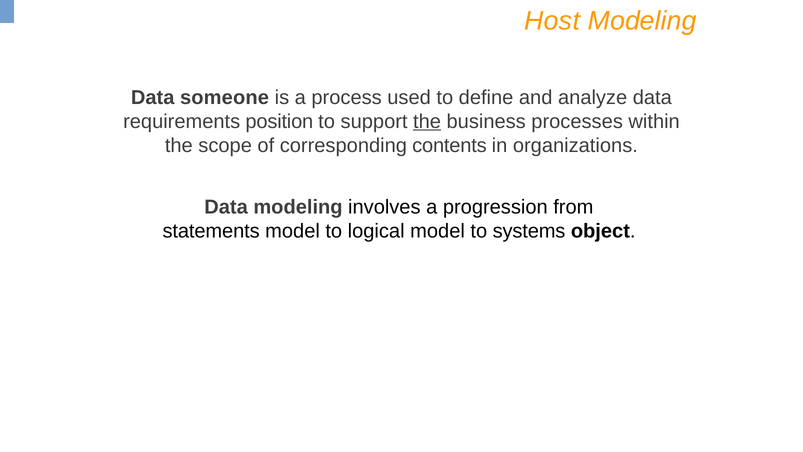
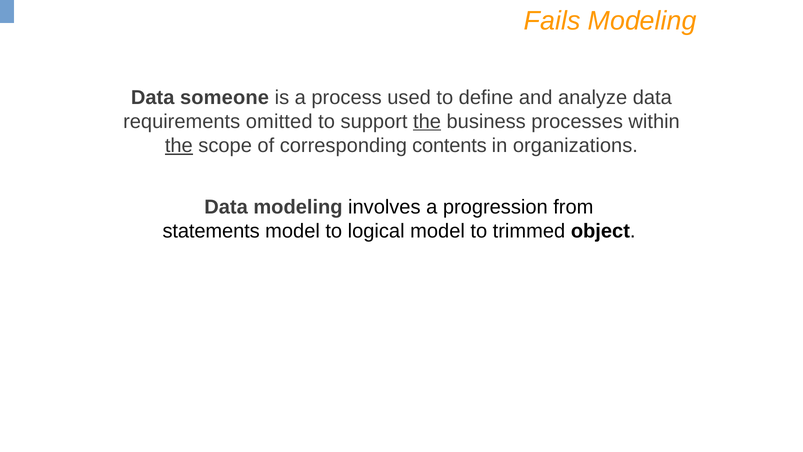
Host: Host -> Fails (552, 21)
position: position -> omitted (279, 121)
the underline: none -> present (179, 145)
systems: systems -> trimmed (529, 231)
